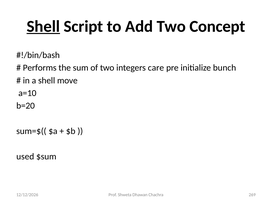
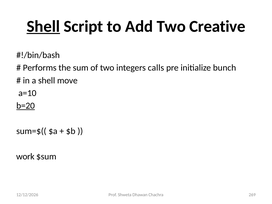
Concept: Concept -> Creative (217, 26)
care: care -> calls (156, 68)
b=20 underline: none -> present (26, 106)
used: used -> work (25, 157)
